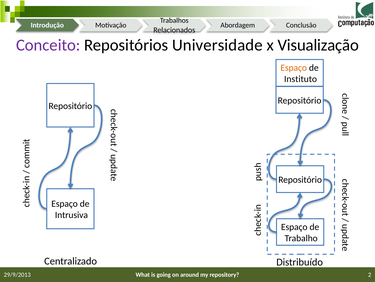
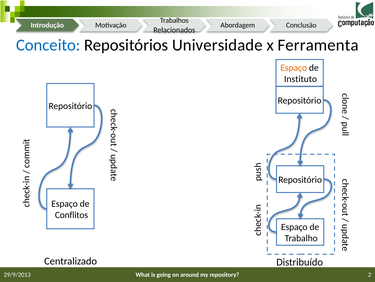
Conceito colour: purple -> blue (48, 45)
Visualização: Visualização -> Ferramenta (318, 45)
Intrusiva: Intrusiva -> Conflitos (71, 214)
